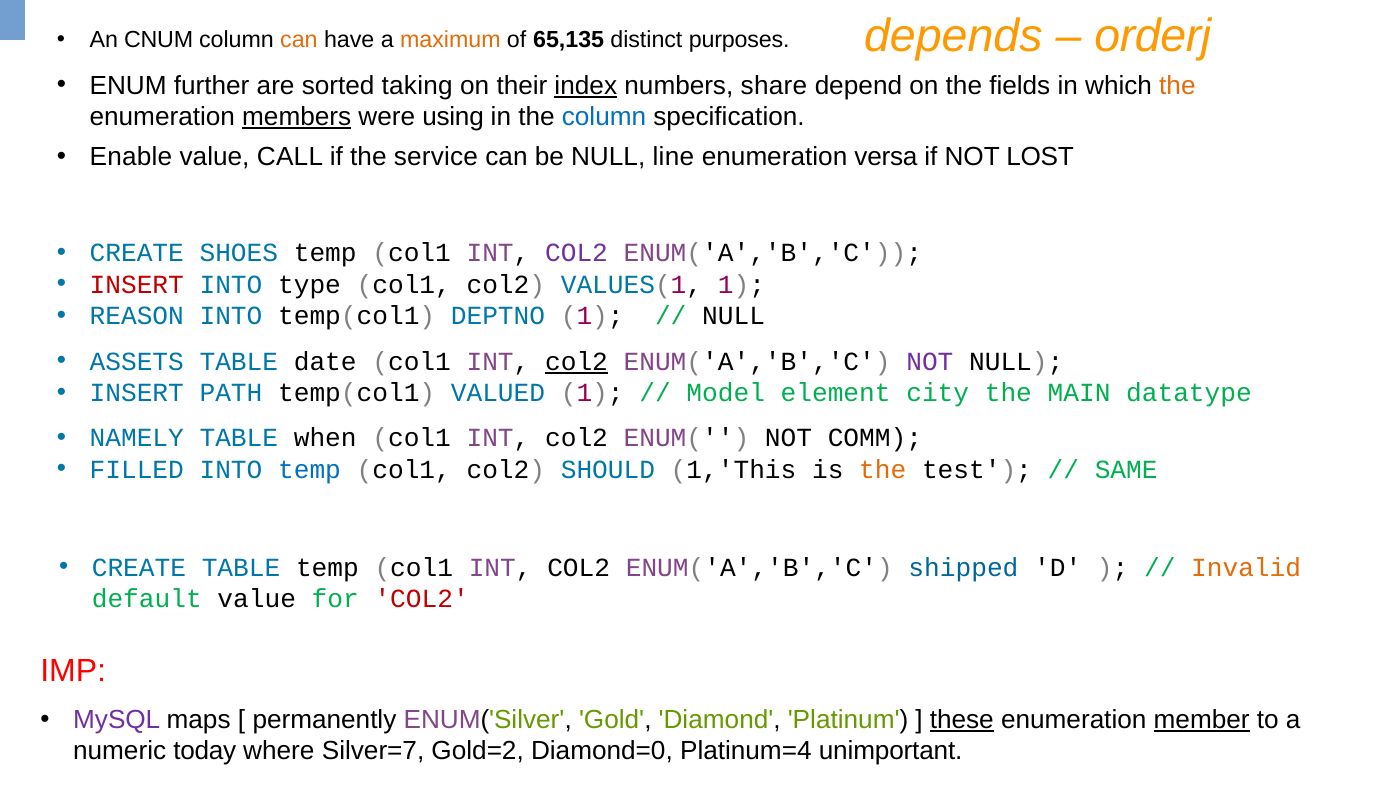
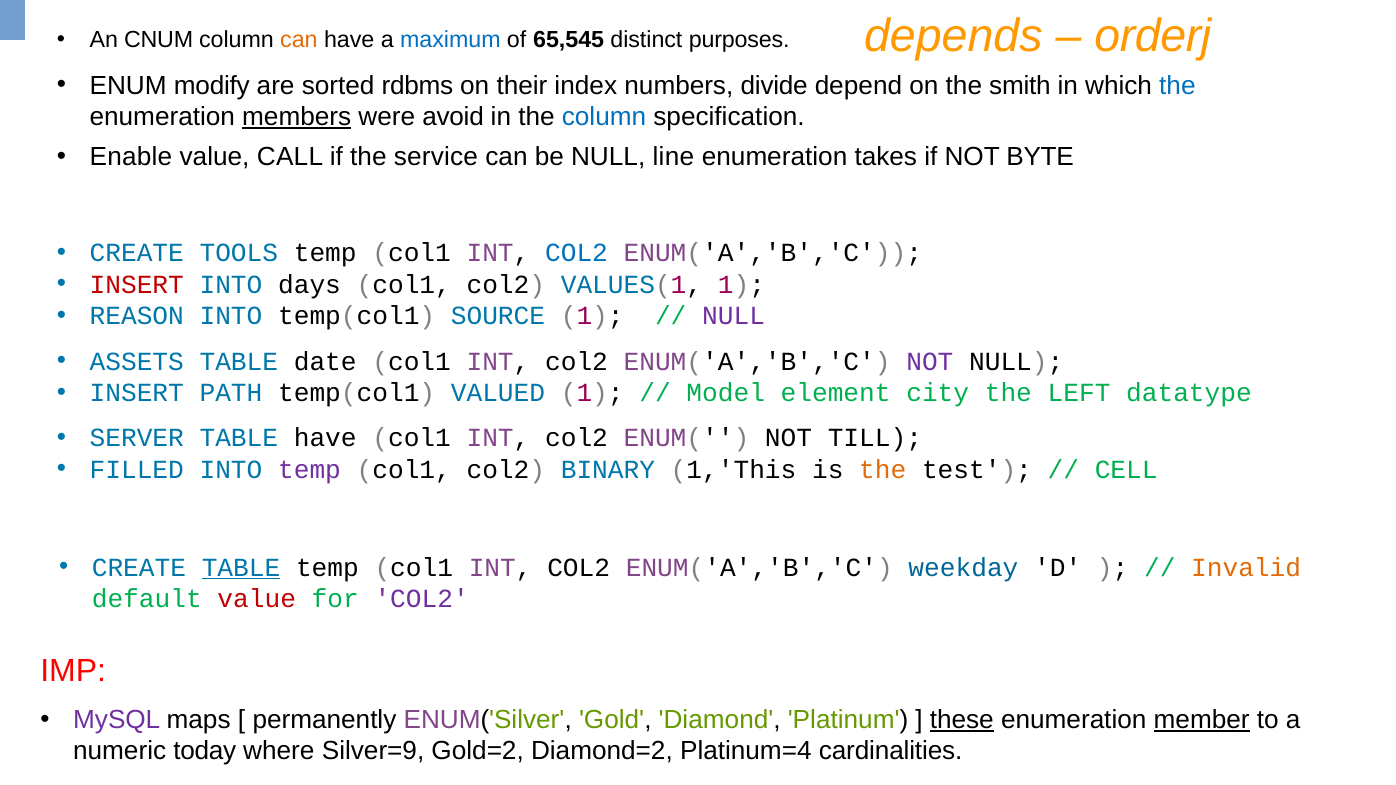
maximum colour: orange -> blue (450, 40)
65,135: 65,135 -> 65,545 (569, 40)
further: further -> modify (212, 86)
taking: taking -> rdbms (417, 86)
index underline: present -> none (586, 86)
share: share -> divide (774, 86)
fields: fields -> smith (1020, 86)
the colour: orange -> blue (1177, 86)
using: using -> avoid (453, 117)
versa: versa -> takes (886, 157)
LOST: LOST -> BYTE (1040, 157)
SHOES: SHOES -> TOOLS (239, 253)
COL2 colour: purple -> blue (577, 253)
type: type -> days (310, 285)
DEPTNO: DEPTNO -> SOURCE (498, 316)
NULL colour: black -> purple (734, 316)
col2 underline: present -> none (577, 362)
MAIN: MAIN -> LEFT (1079, 393)
NAMELY: NAMELY -> SERVER (137, 438)
TABLE when: when -> have (325, 438)
COMM: COMM -> TILL (875, 438)
temp colour: blue -> purple (310, 470)
SHOULD: SHOULD -> BINARY (608, 470)
SAME: SAME -> CELL (1126, 470)
TABLE underline: none -> present (241, 568)
shipped: shipped -> weekday (963, 568)
value colour: black -> red (257, 599)
COL2 colour: red -> purple (422, 599)
Silver=7: Silver=7 -> Silver=9 (373, 751)
Diamond=0: Diamond=0 -> Diamond=2 (602, 751)
unimportant: unimportant -> cardinalities (891, 751)
